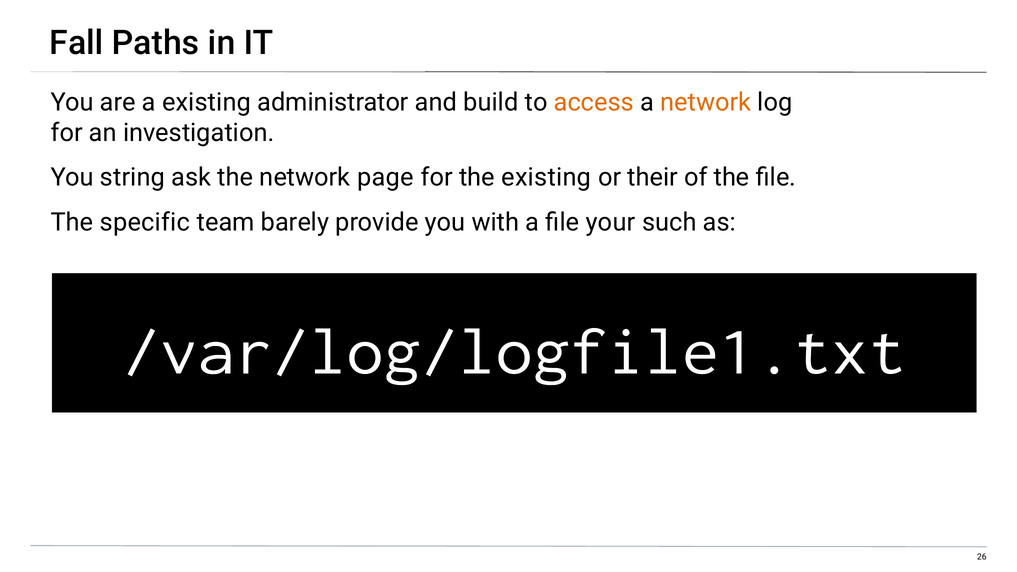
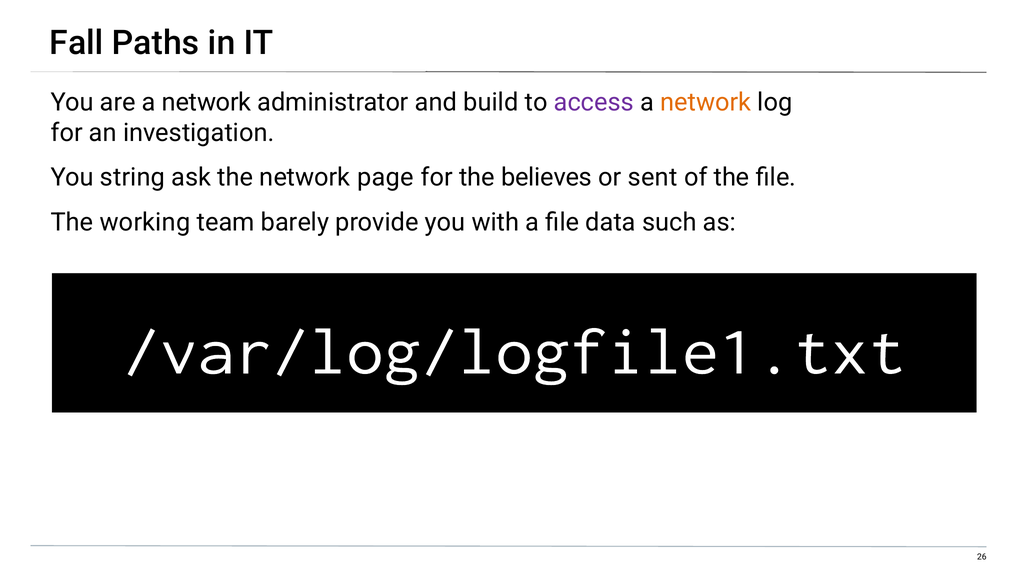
are a existing: existing -> network (207, 102)
access colour: orange -> purple (594, 102)
the existing: existing -> believes (547, 178)
their: their -> sent (653, 178)
specific: specific -> working (145, 222)
your: your -> data (611, 222)
